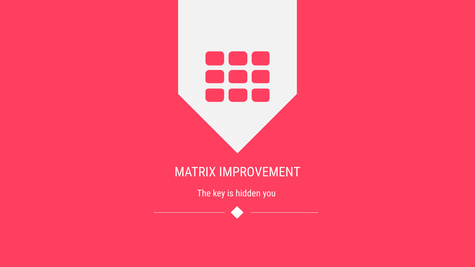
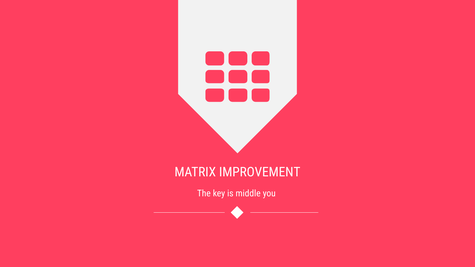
hidden: hidden -> middle (248, 194)
